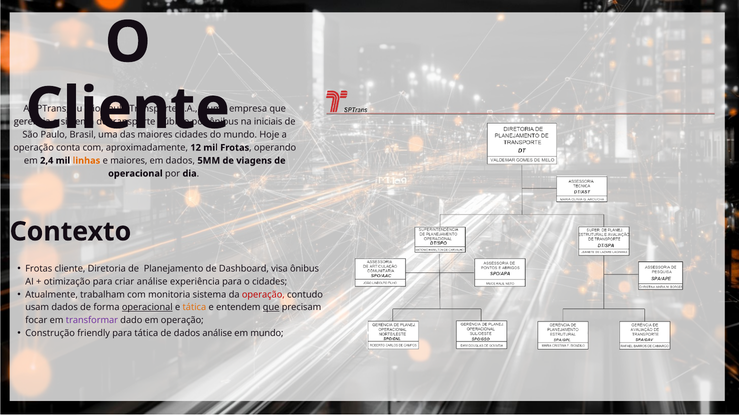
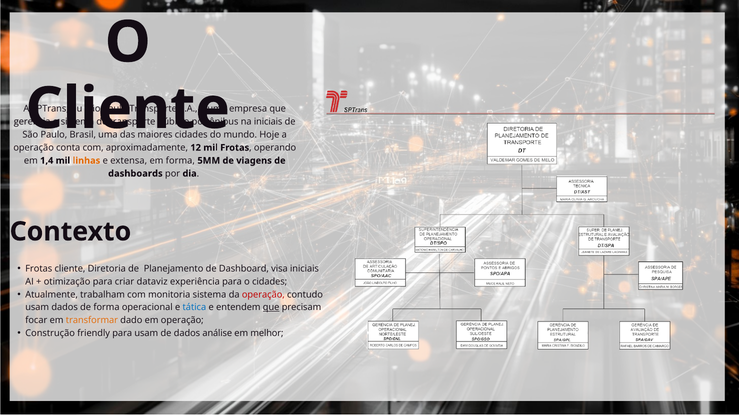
2,4: 2,4 -> 1,4 (47, 160)
e maiores: maiores -> extensa (129, 160)
em dados: dados -> forma (180, 160)
operacional: operacional -> dashboards (135, 173)
visa ônibus: ônibus -> iniciais (304, 268)
criar análise: análise -> dataviz (152, 281)
operacional underline: present -> none (147, 307)
tática colour: orange -> blue (194, 307)
transformar colour: purple -> orange (92, 320)
para tática: tática -> usam (146, 333)
em mundo: mundo -> melhor (267, 333)
